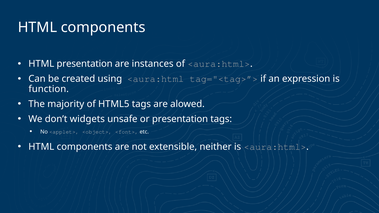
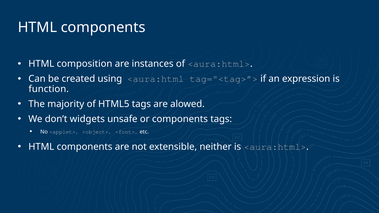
HTML presentation: presentation -> composition (85, 64)
or presentation: presentation -> components (180, 119)
